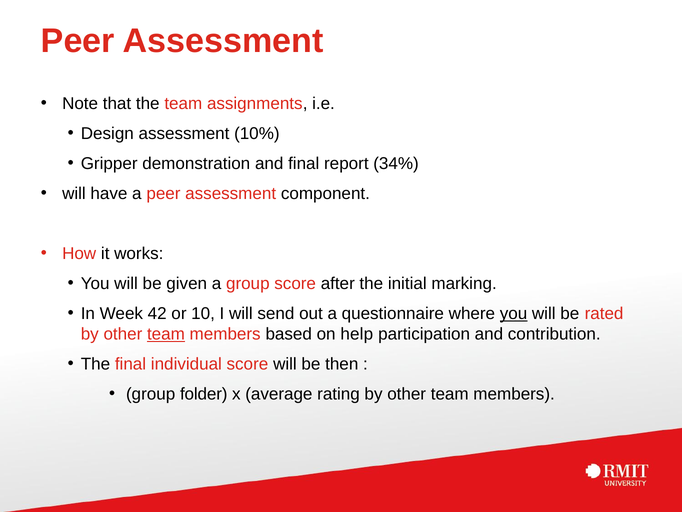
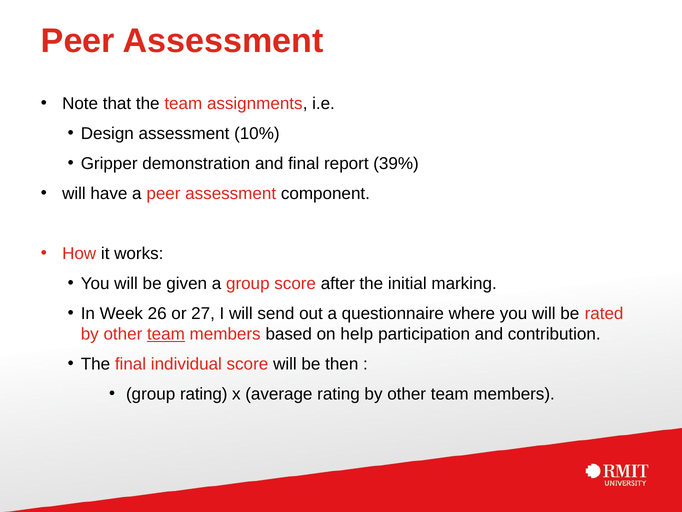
34%: 34% -> 39% (396, 164)
42: 42 -> 26 (157, 313)
10: 10 -> 27 (203, 313)
you underline: present -> none (514, 313)
group folder: folder -> rating (204, 394)
